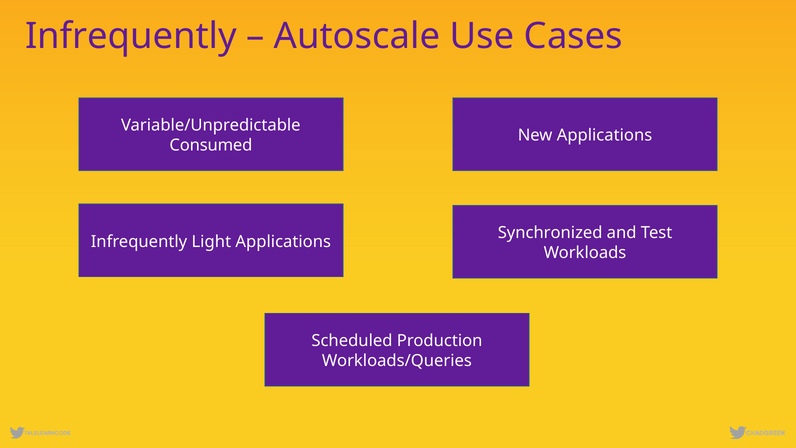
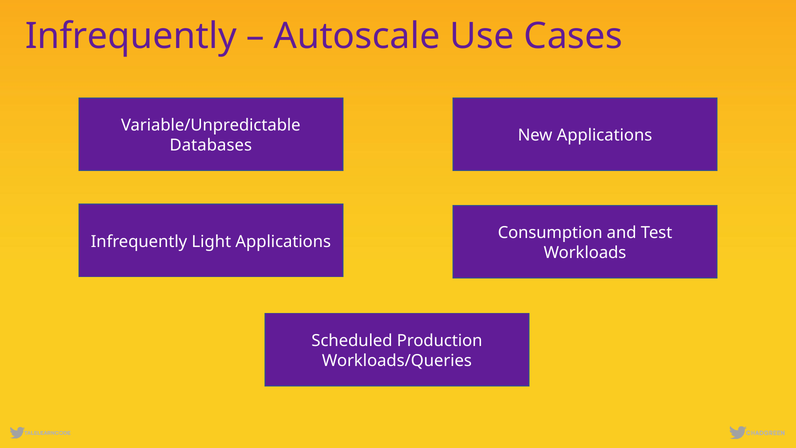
Consumed: Consumed -> Databases (211, 145)
Synchronized: Synchronized -> Consumption (550, 233)
